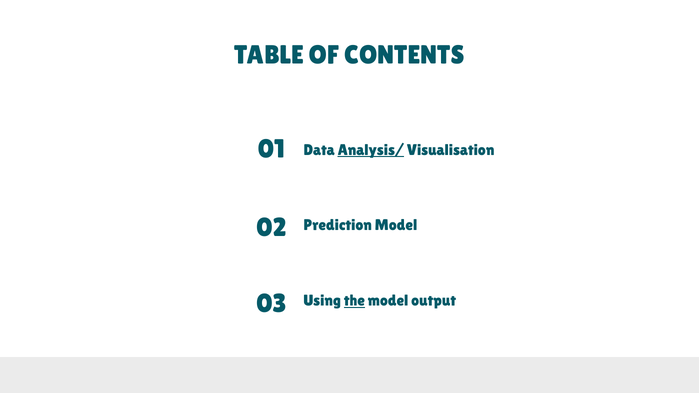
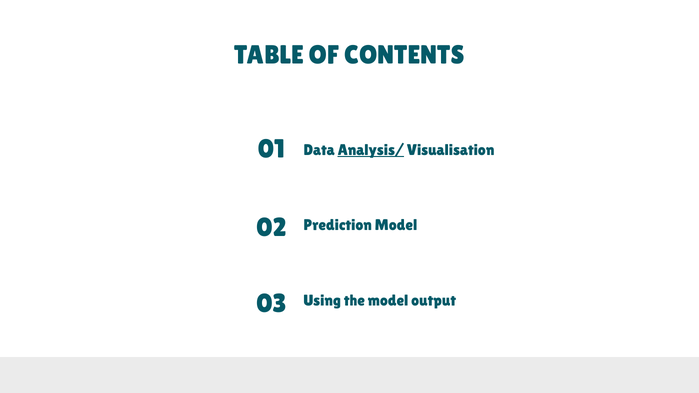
the underline: present -> none (354, 301)
